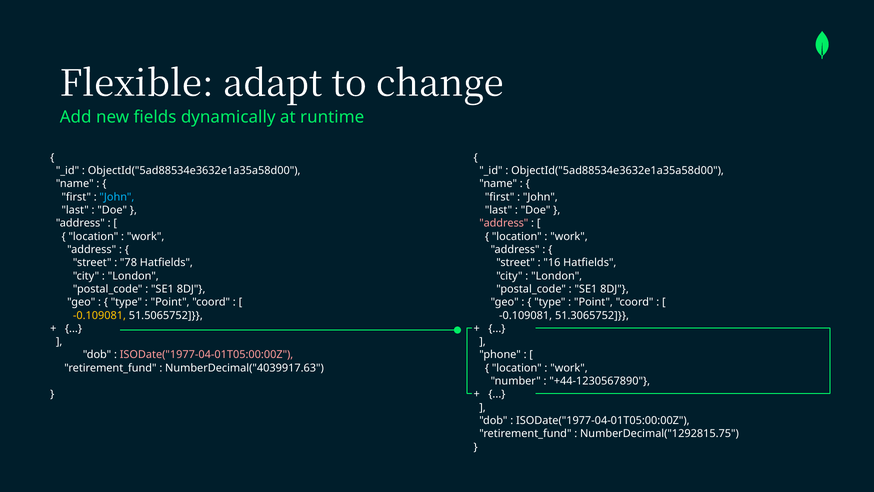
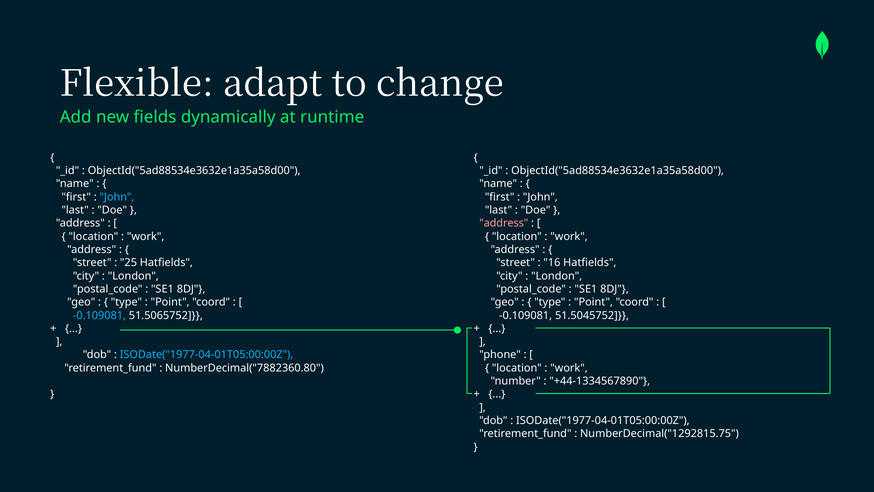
78: 78 -> 25 (129, 263)
-0.109081 colour: yellow -> light blue (99, 315)
51.3065752: 51.3065752 -> 51.5045752 (592, 315)
ISODate("1977-04-01T05:00:00Z colour: pink -> light blue (207, 355)
NumberDecimal("4039917.63: NumberDecimal("4039917.63 -> NumberDecimal("7882360.80 (244, 368)
+44-1230567890: +44-1230567890 -> +44-1334567890 (600, 381)
